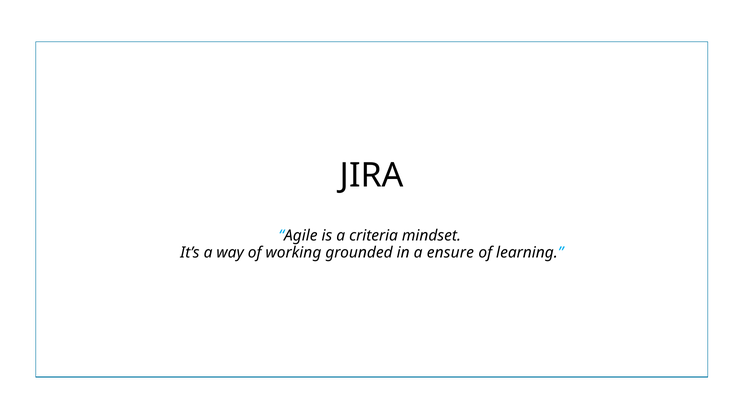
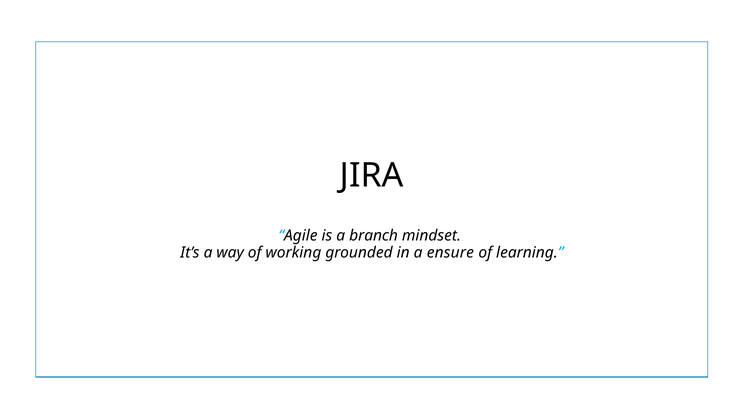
criteria: criteria -> branch (374, 236)
